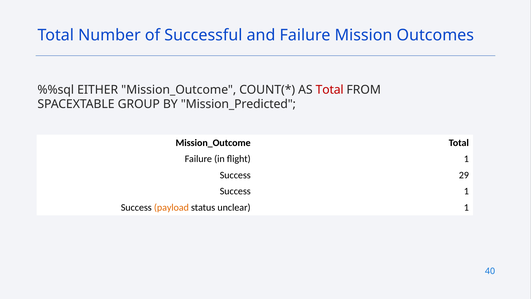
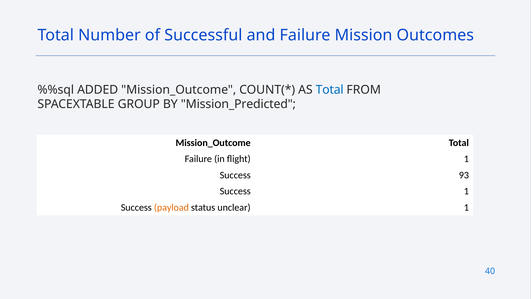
EITHER: EITHER -> ADDED (98, 90)
Total colour: red -> blue (330, 90)
29: 29 -> 93 (464, 175)
